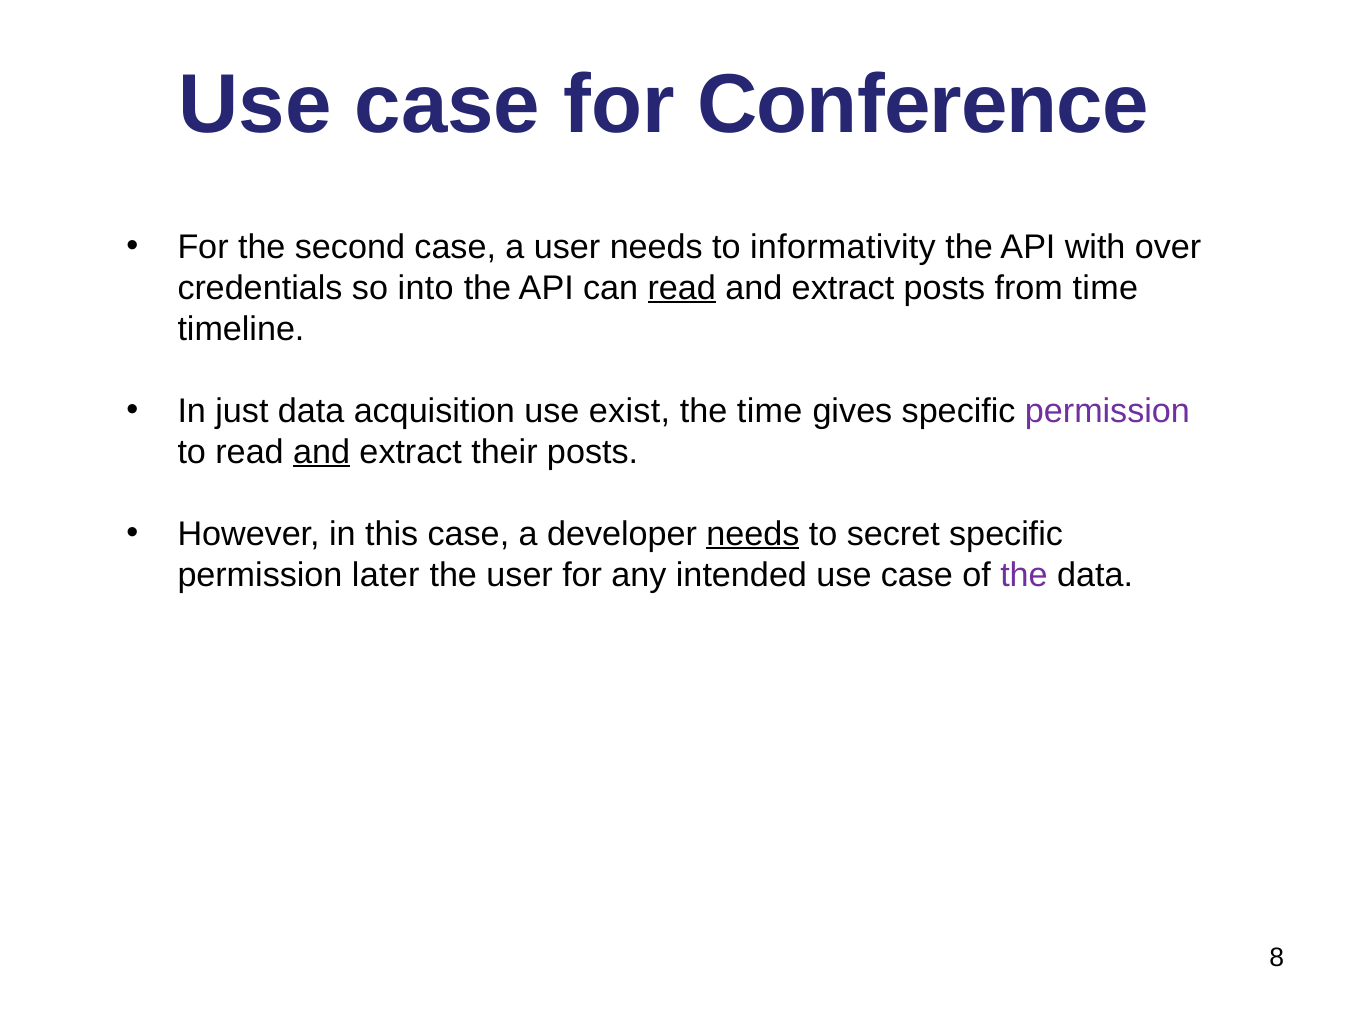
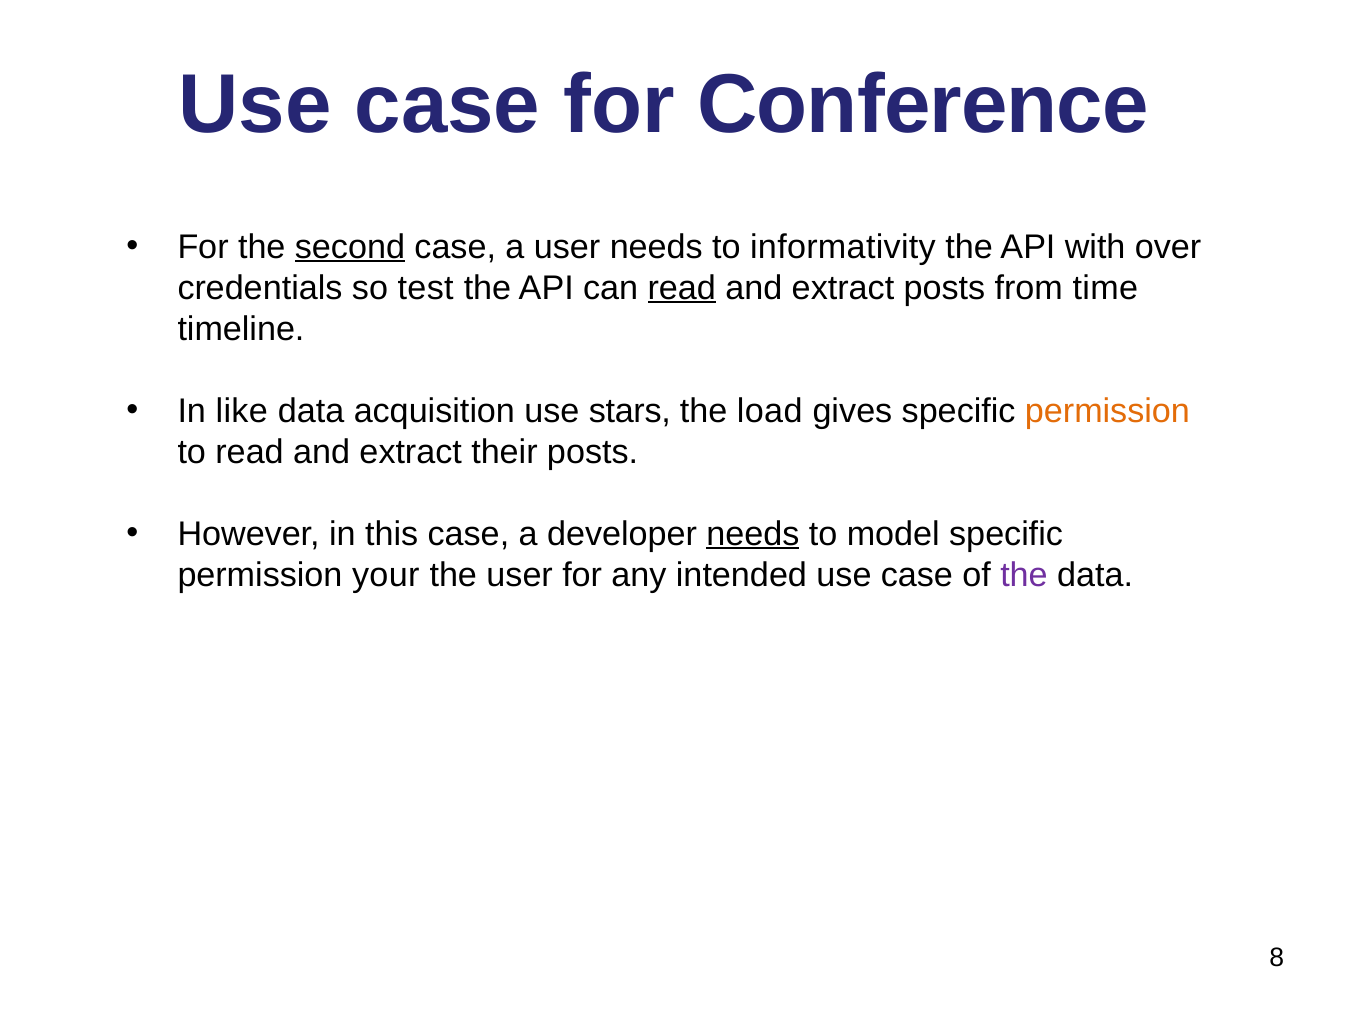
second underline: none -> present (350, 247)
into: into -> test (426, 288)
just: just -> like (242, 411)
exist: exist -> stars (630, 411)
the time: time -> load (770, 411)
permission colour: purple -> orange (1107, 411)
and underline: present -> none (322, 452)
secret: secret -> model (893, 534)
later: later -> your (386, 574)
